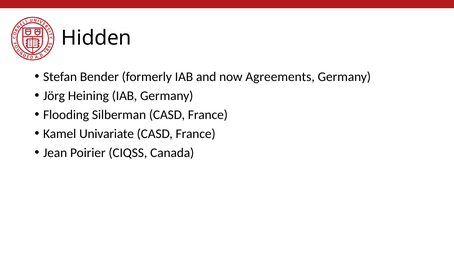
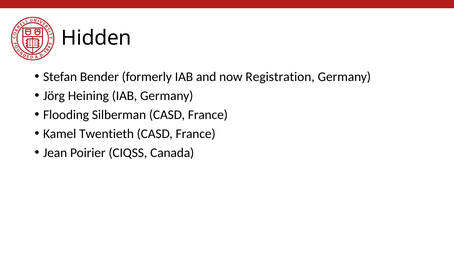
Agreements: Agreements -> Registration (280, 77)
Univariate: Univariate -> Twentieth (107, 134)
